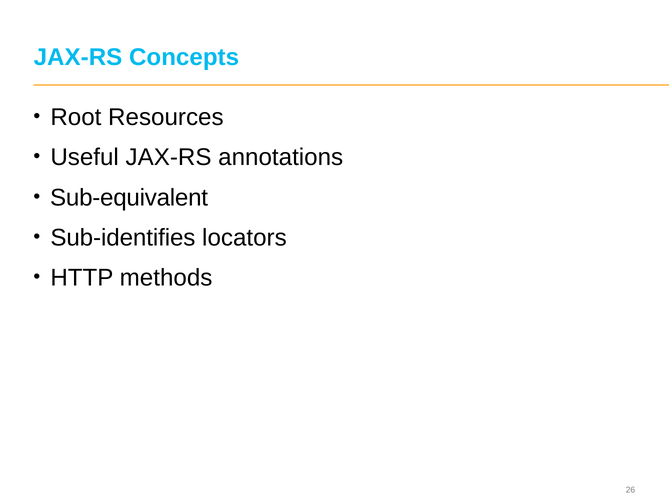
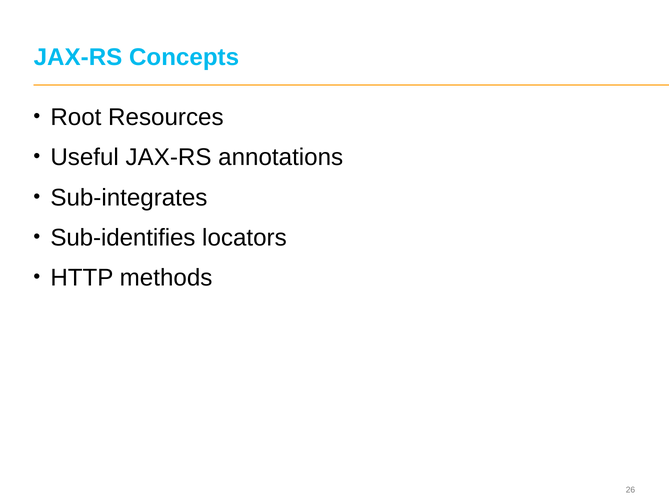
Sub-equivalent: Sub-equivalent -> Sub-integrates (129, 197)
